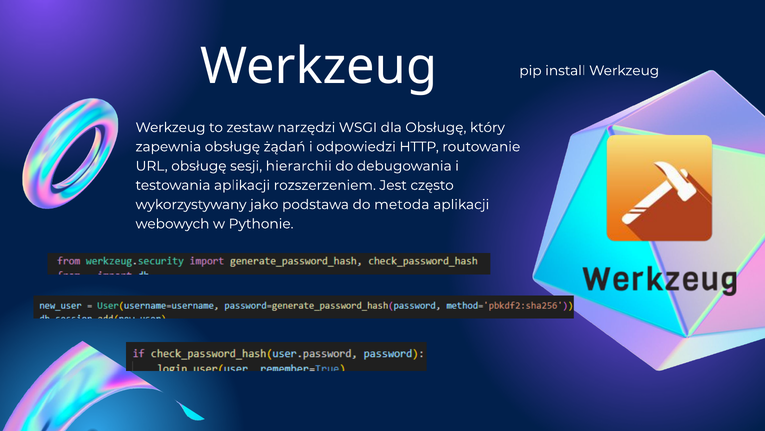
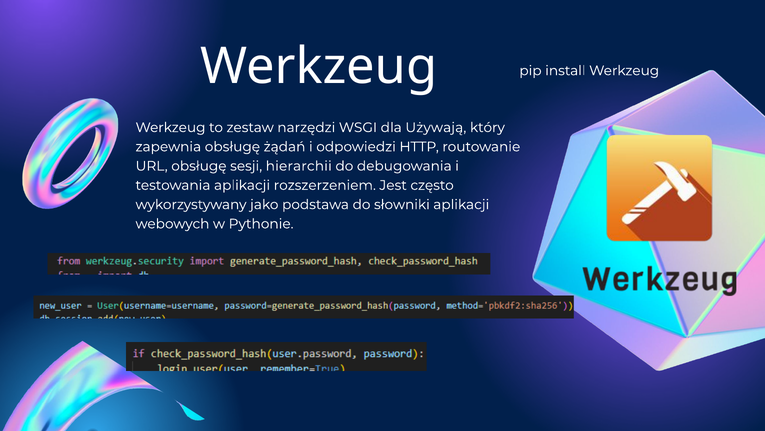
dla Obsługę: Obsługę -> Używają (436, 127)
metoda: metoda -> słowniki (402, 204)
